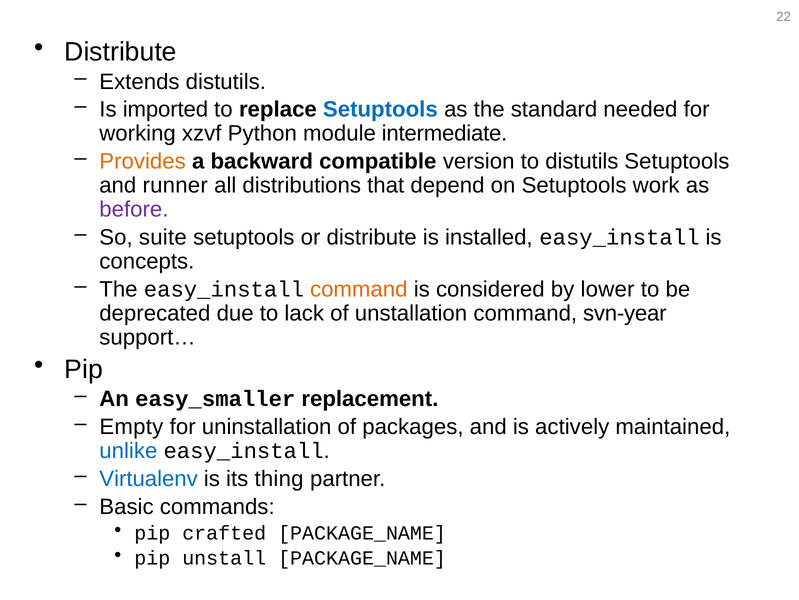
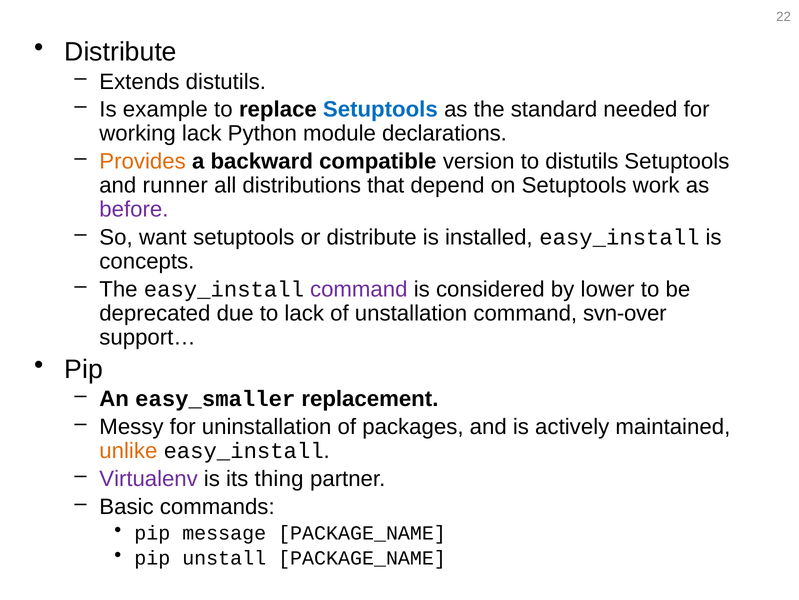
imported: imported -> example (165, 110)
working xzvf: xzvf -> lack (202, 133)
intermediate: intermediate -> declarations (444, 133)
suite: suite -> want (163, 237)
command colour: orange -> purple (359, 289)
svn-year: svn-year -> svn-over (625, 313)
Empty: Empty -> Messy (131, 427)
unlike colour: blue -> orange (128, 450)
Virtualenv colour: blue -> purple (149, 478)
crafted: crafted -> message (224, 532)
